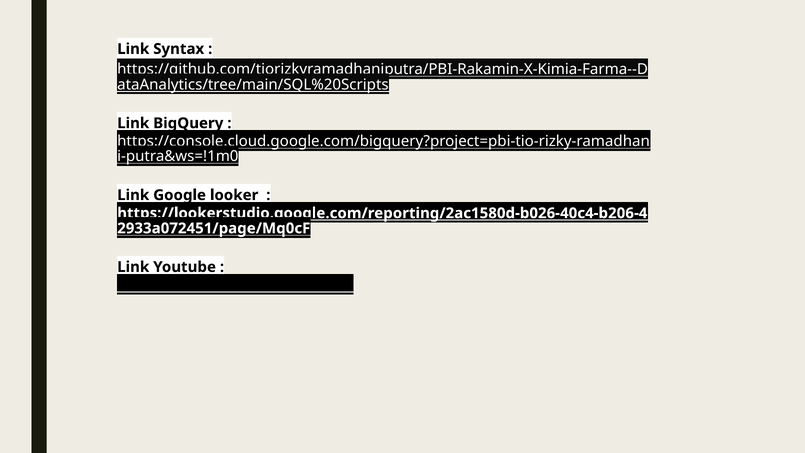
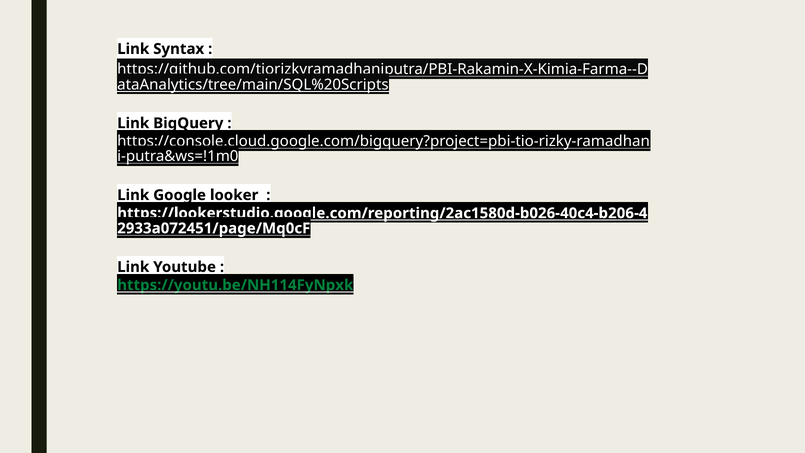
https://youtu.be/NH114FyNpxk colour: black -> green (235, 285)
